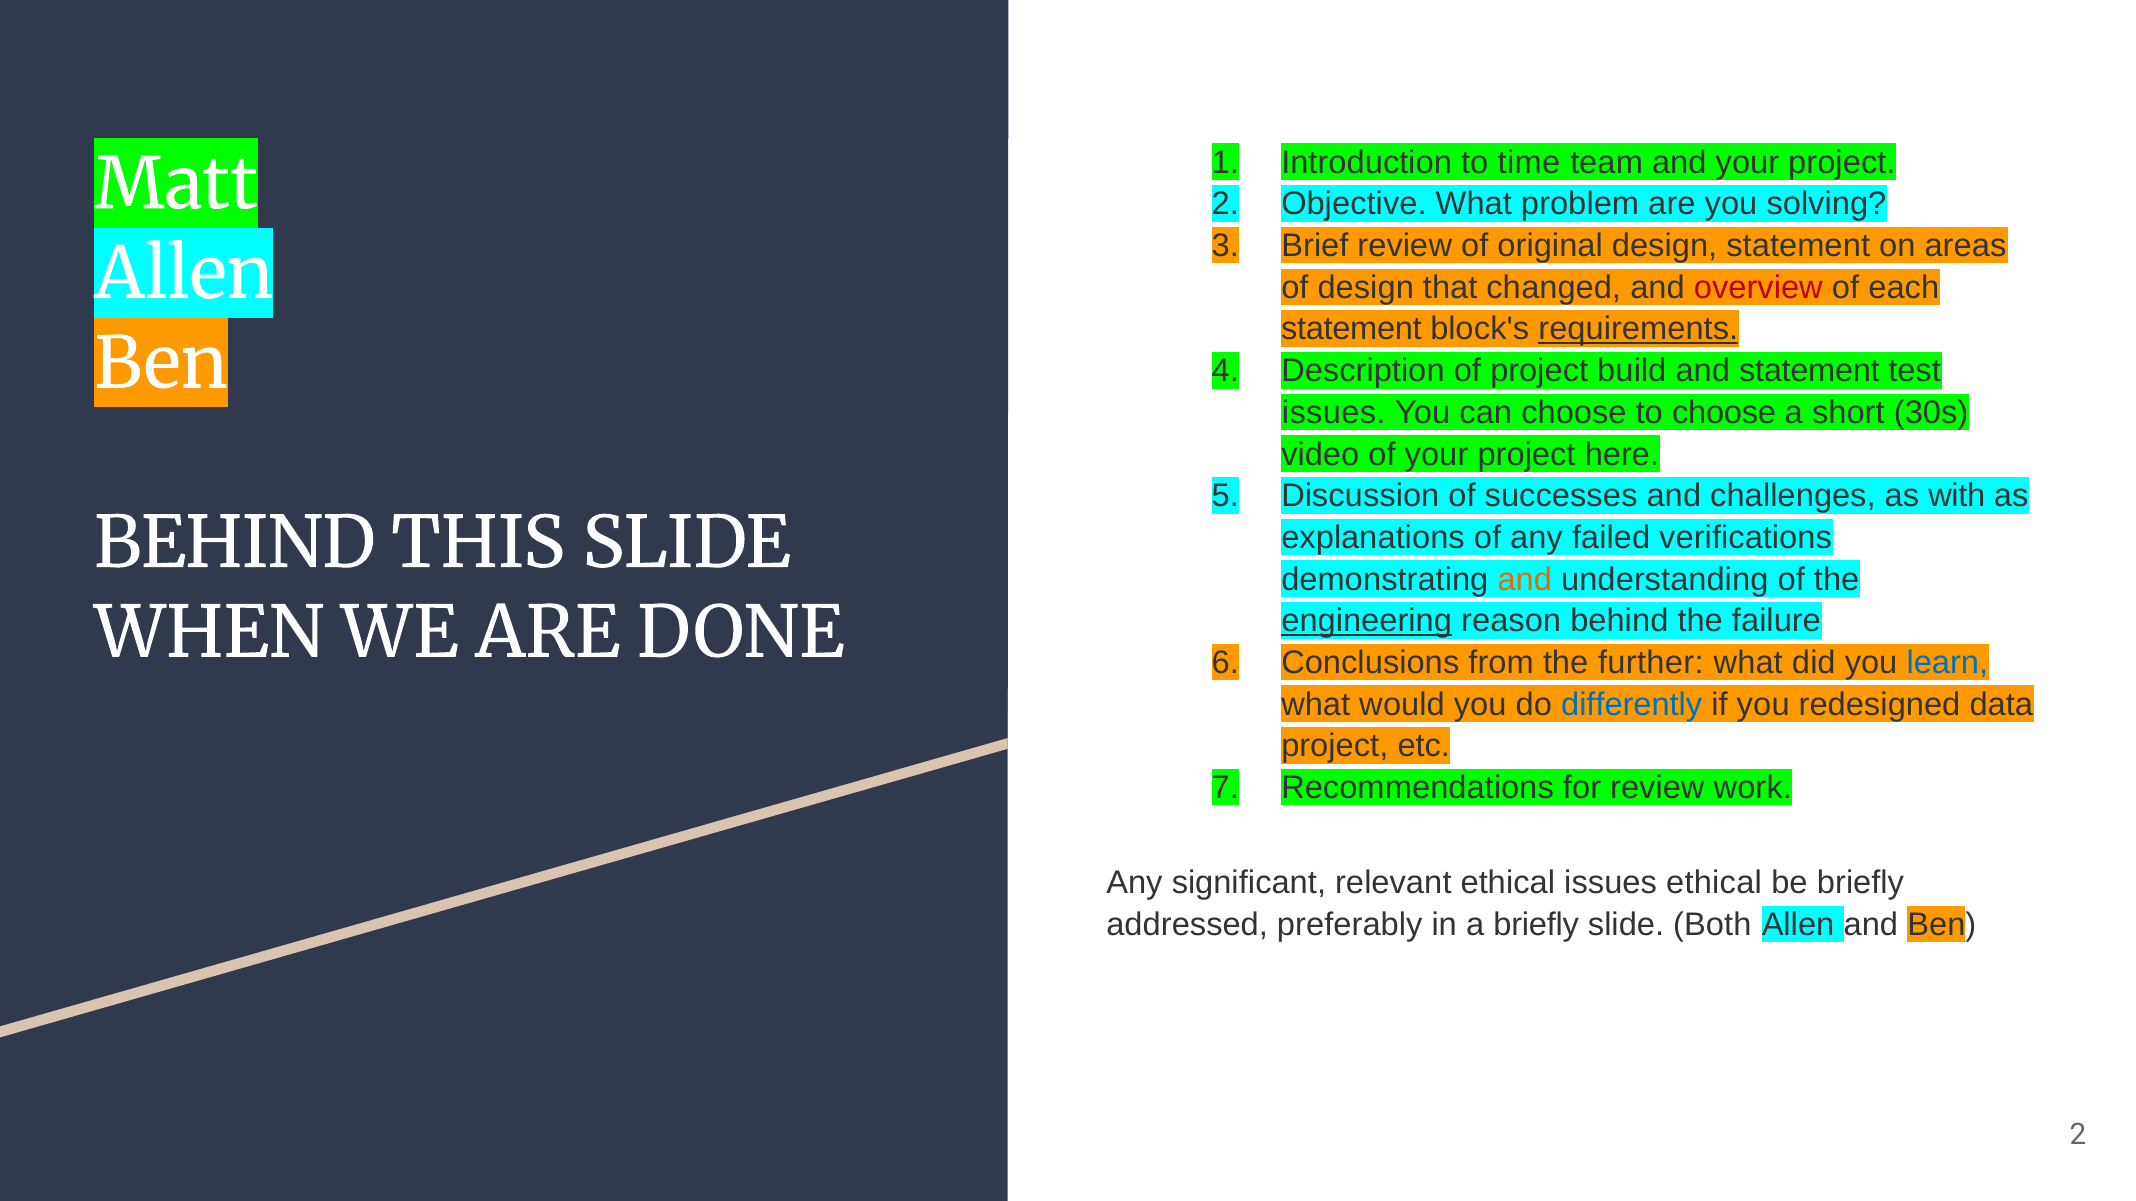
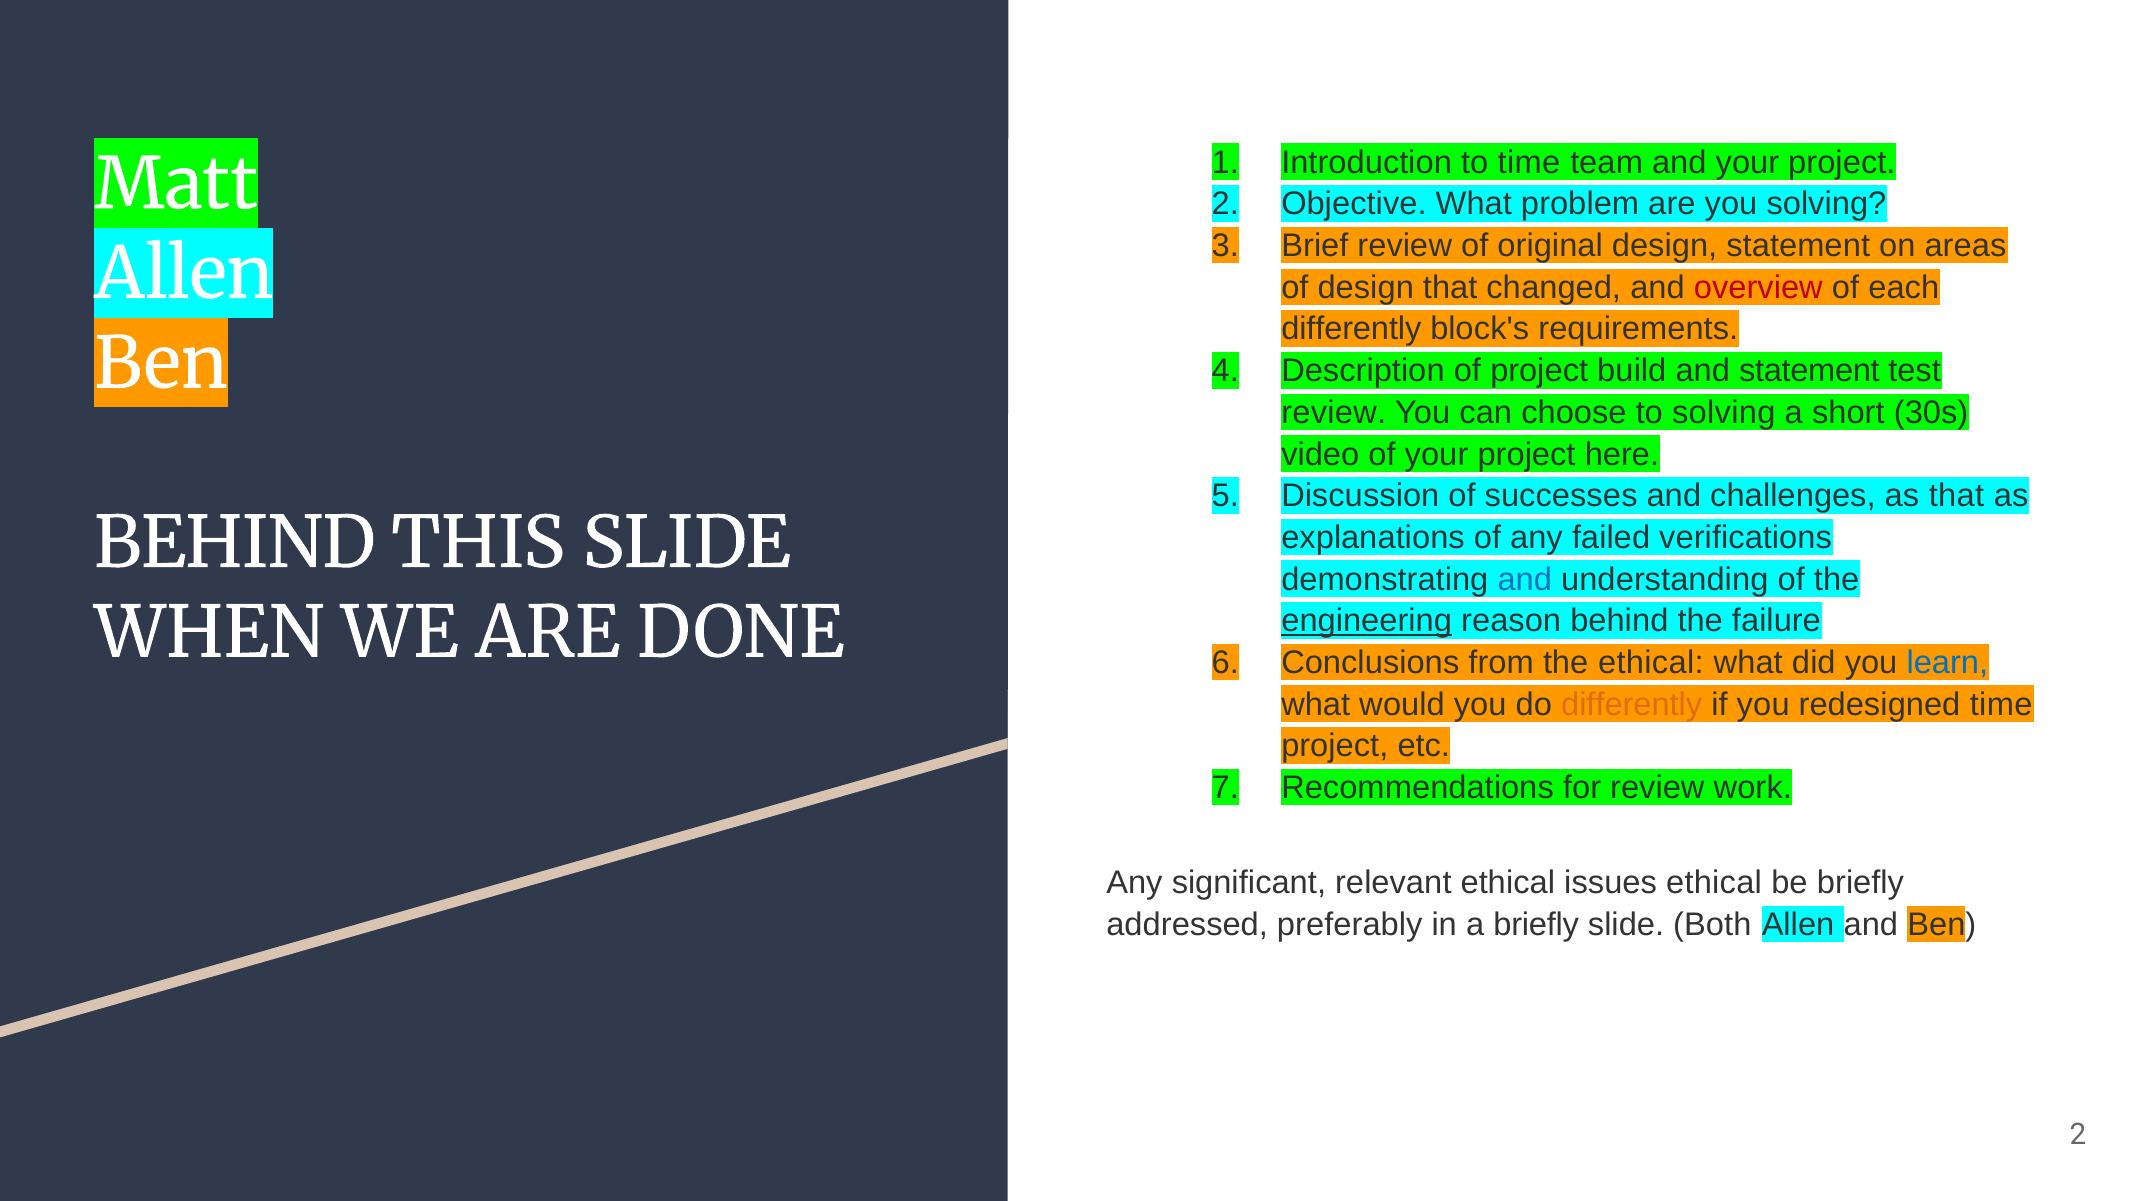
statement: statement -> differently (1351, 329)
requirements underline: present -> none (1638, 329)
issues: issues -> review (1334, 413)
to choose: choose -> solving (1724, 413)
as with: with -> that (1956, 496)
and colour: orange -> blue (1525, 580)
the further: further -> ethical (1651, 663)
differently colour: blue -> orange (1632, 705)
redesigned data: data -> time (2001, 705)
